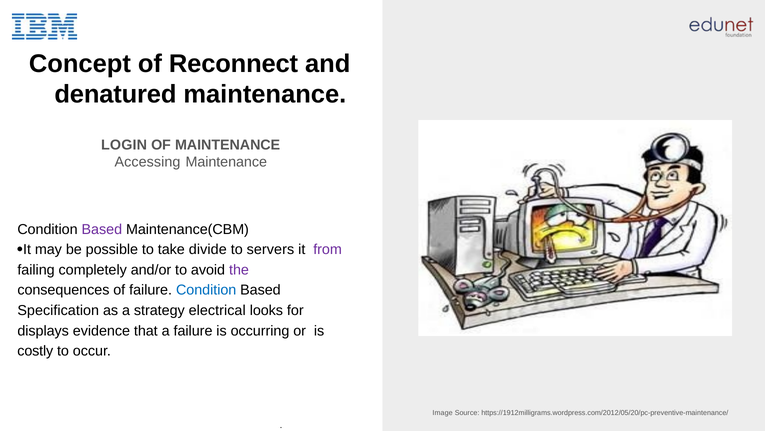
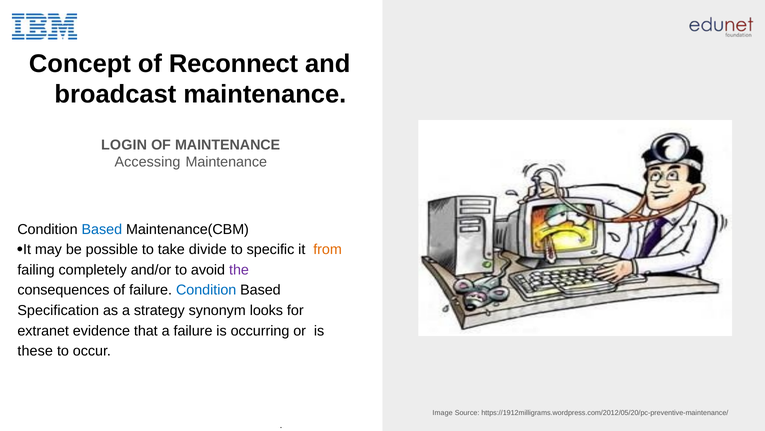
denatured: denatured -> broadcast (115, 94)
Based colour: purple -> blue (102, 229)
servers: servers -> specific (270, 249)
from colour: purple -> orange (328, 249)
electrical: electrical -> synonym (217, 310)
displays: displays -> extranet (43, 330)
costly: costly -> these (35, 351)
